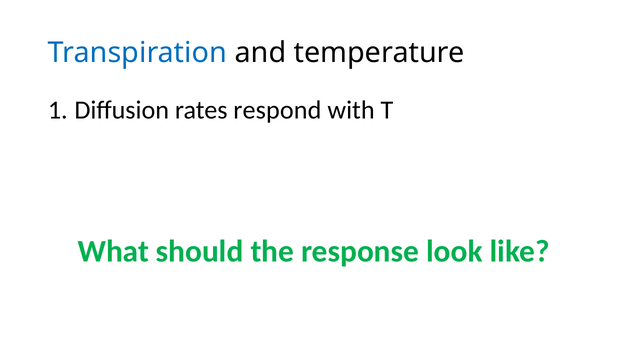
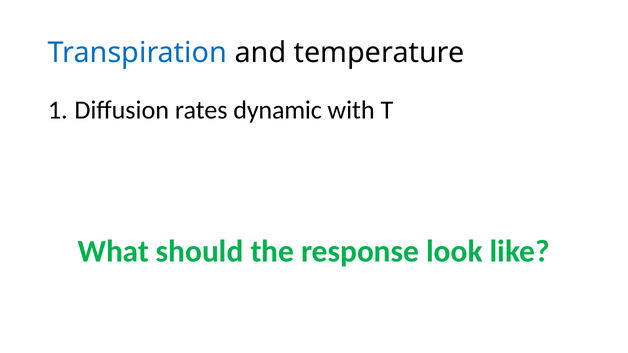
respond: respond -> dynamic (278, 110)
